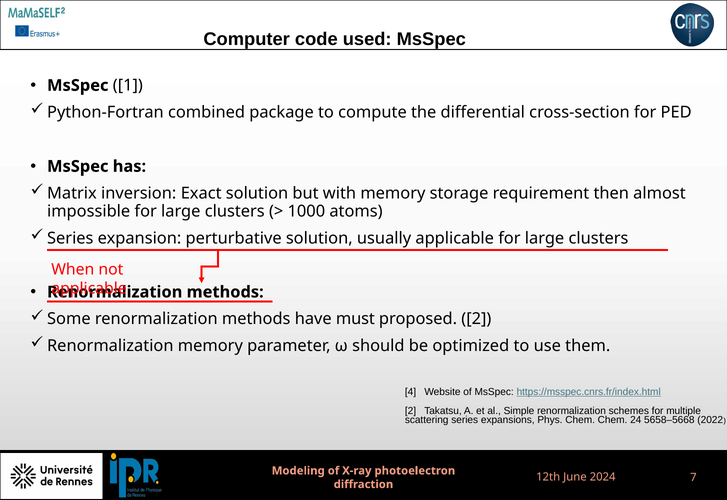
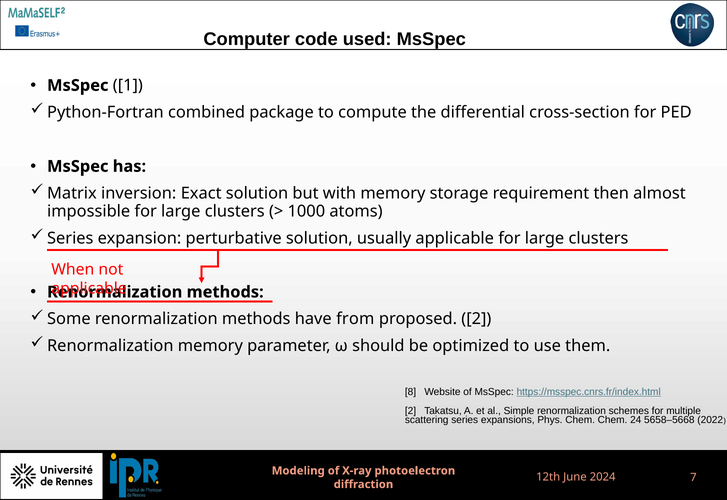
must: must -> from (355, 319)
4: 4 -> 8 (411, 392)
